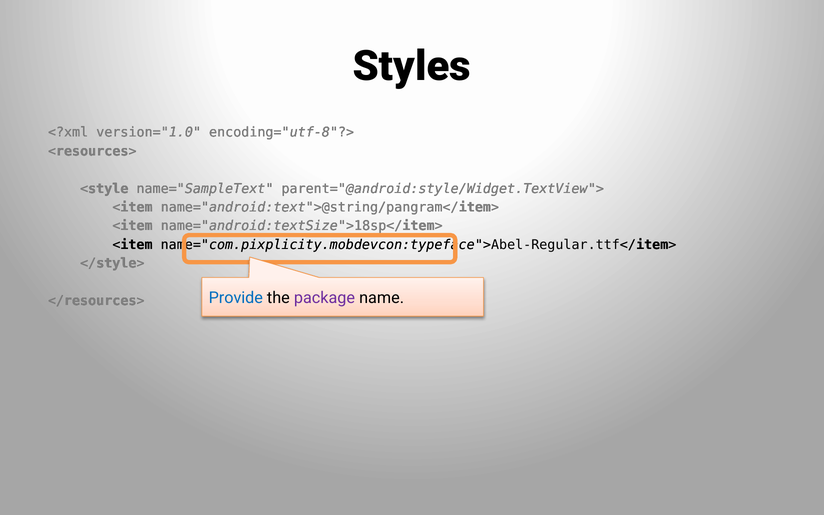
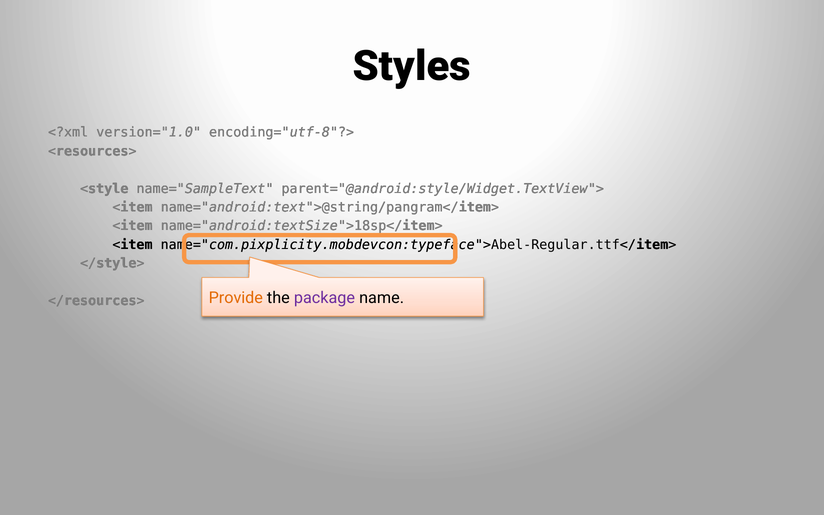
Provide colour: blue -> orange (236, 298)
